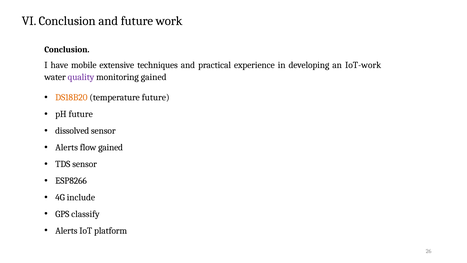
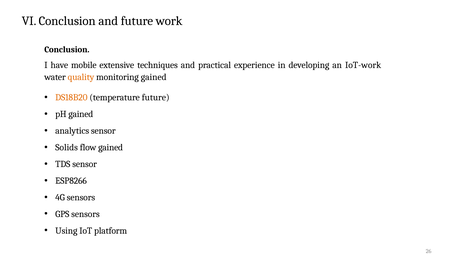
quality colour: purple -> orange (81, 77)
pH future: future -> gained (81, 114)
dissolved: dissolved -> analytics (72, 131)
Alerts: Alerts -> Solids (67, 147)
4G include: include -> sensors (81, 197)
GPS classify: classify -> sensors (85, 214)
Alerts: Alerts -> Using (66, 230)
